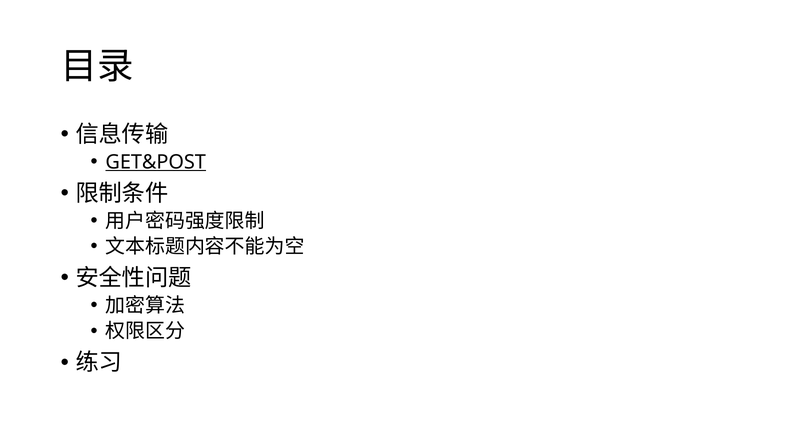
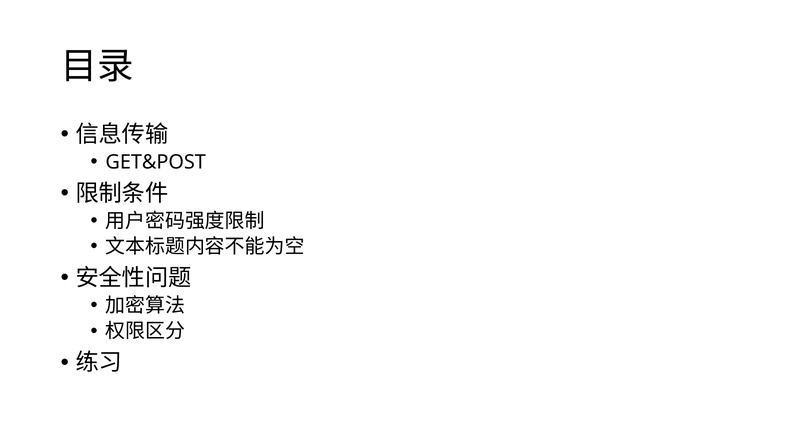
GET&POST underline: present -> none (156, 162)
